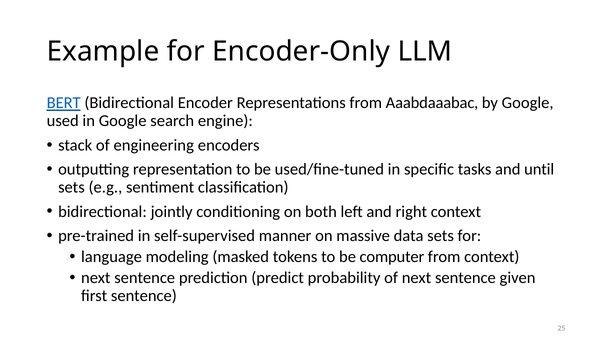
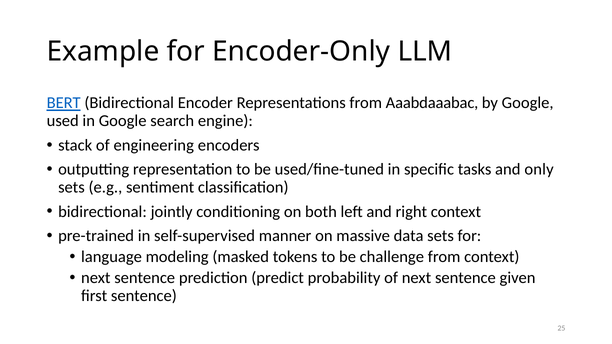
until: until -> only (539, 170)
computer: computer -> challenge (392, 257)
